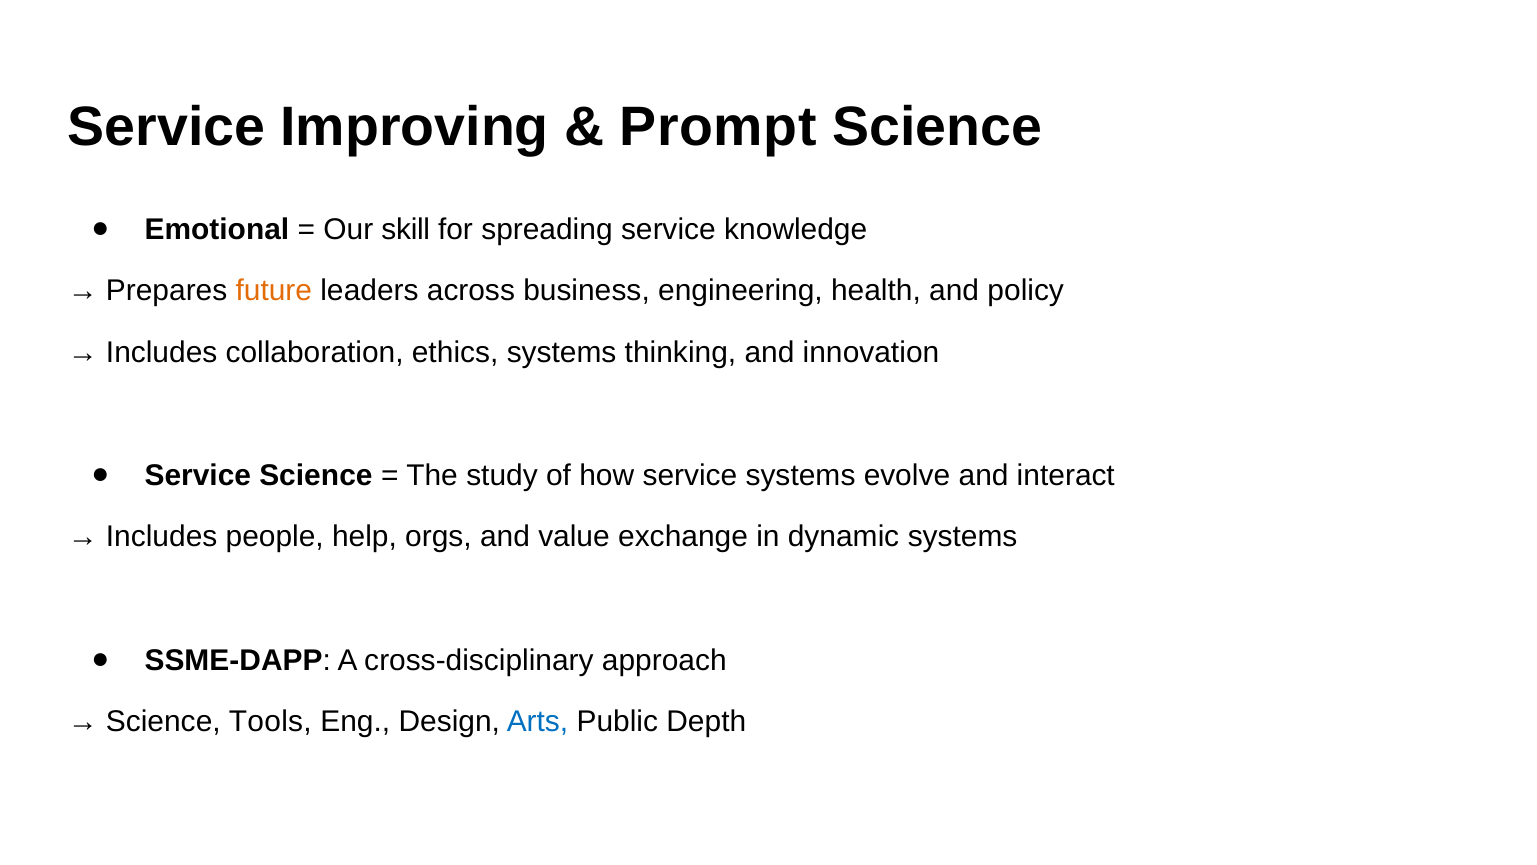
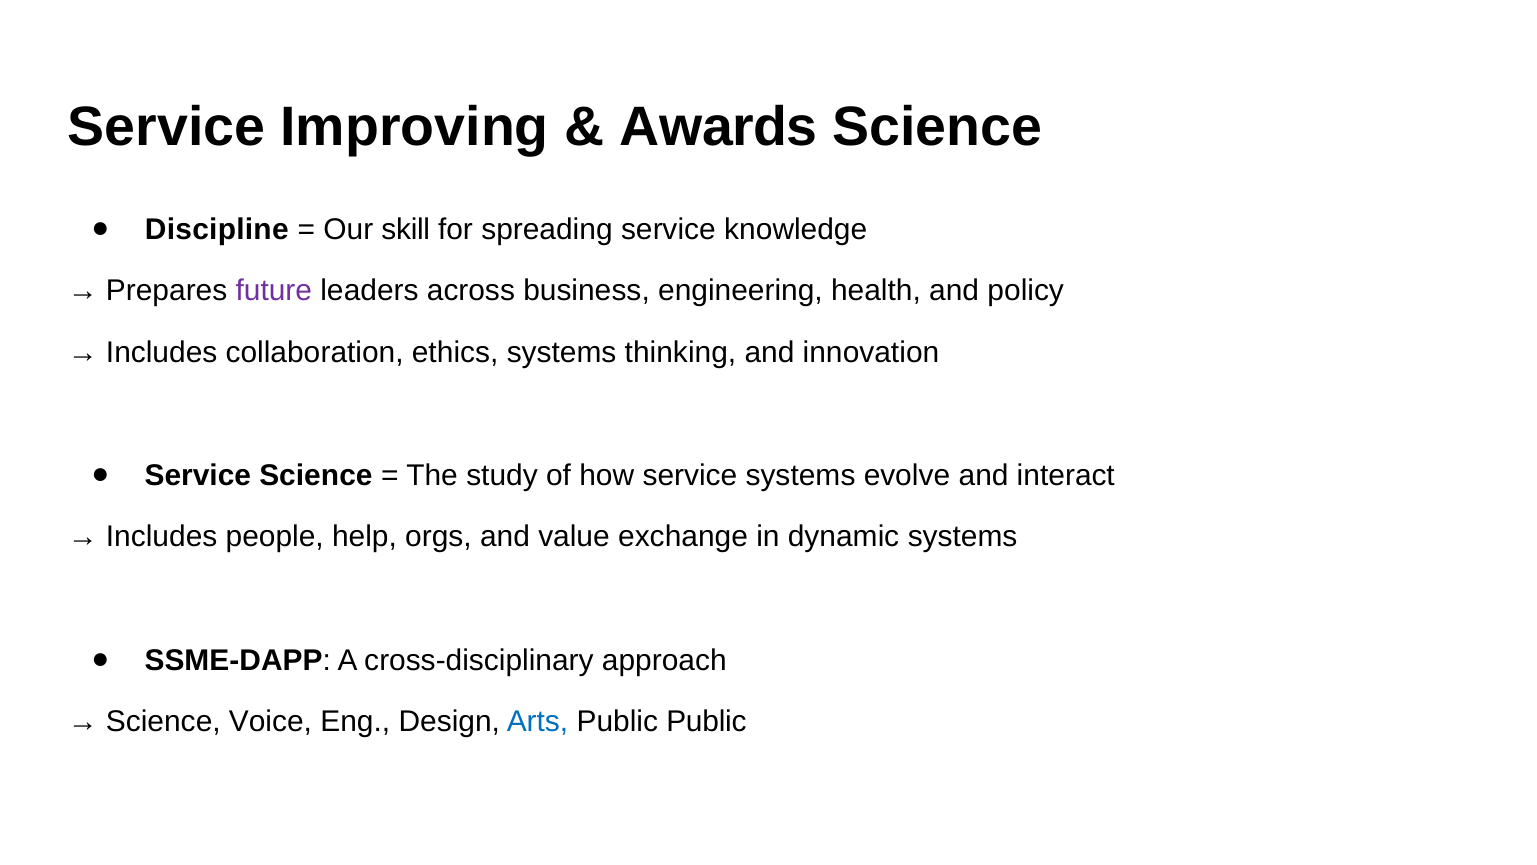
Prompt: Prompt -> Awards (719, 127)
Emotional: Emotional -> Discipline (217, 229)
future colour: orange -> purple (274, 291)
Tools: Tools -> Voice (270, 721)
Public Depth: Depth -> Public (706, 721)
